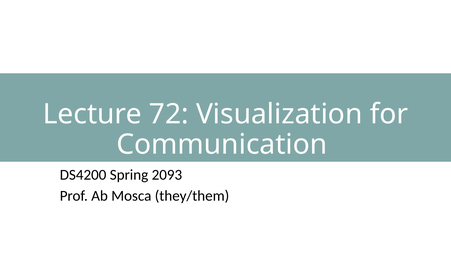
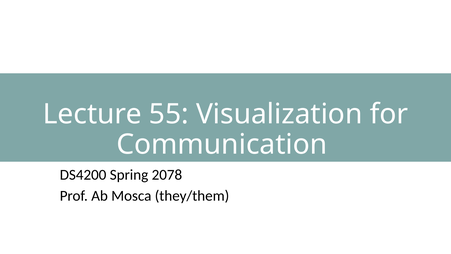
72: 72 -> 55 (169, 114)
2093: 2093 -> 2078 (167, 175)
